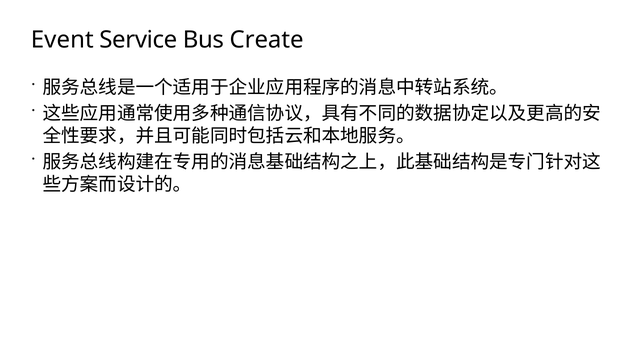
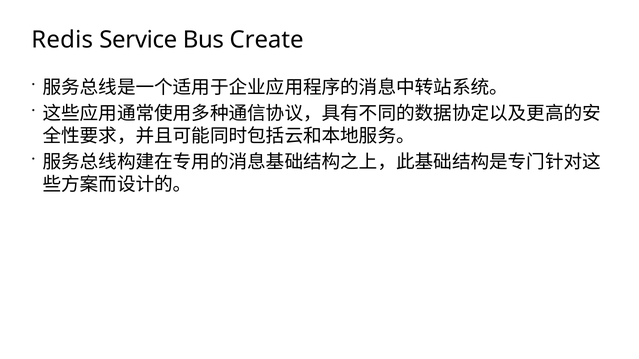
Event: Event -> Redis (62, 40)
